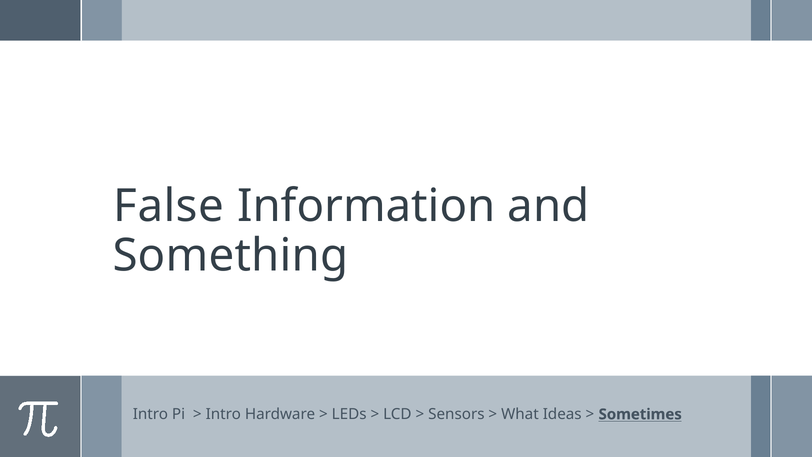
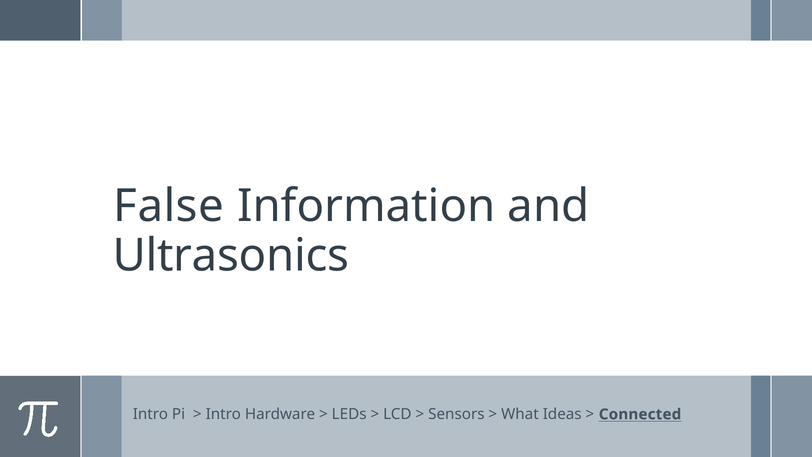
Something: Something -> Ultrasonics (231, 255)
Sometimes: Sometimes -> Connected (640, 414)
